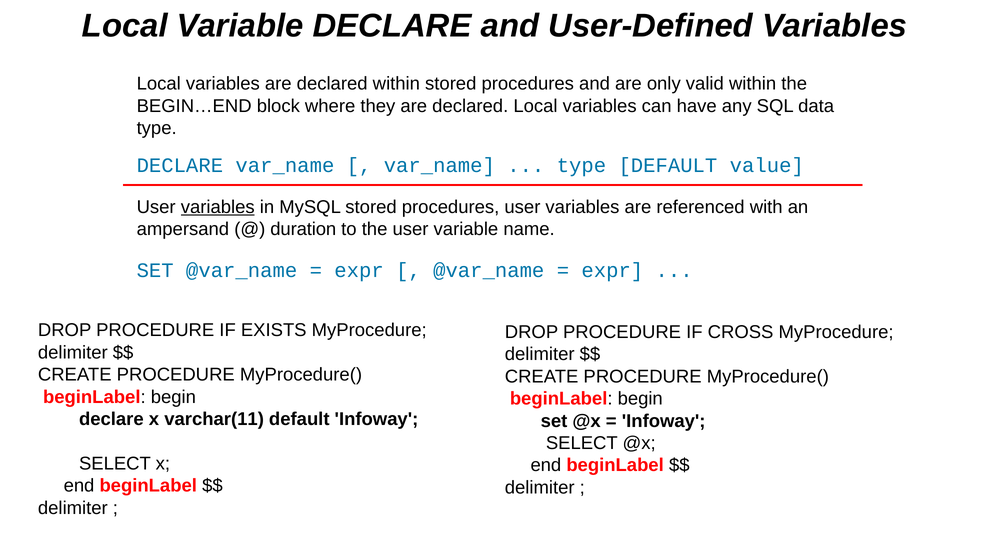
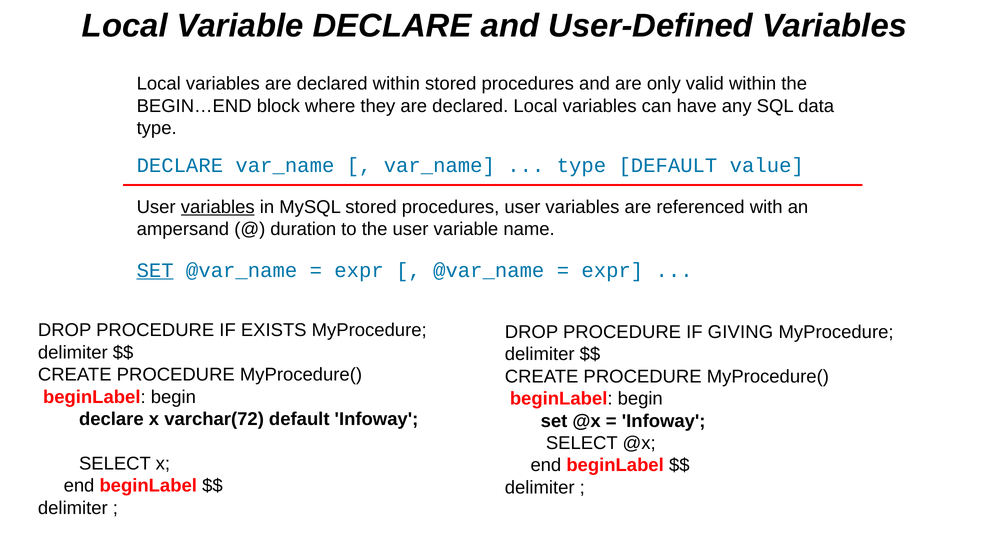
SET underline: none -> present (155, 270)
CROSS: CROSS -> GIVING (740, 332)
varchar(11: varchar(11 -> varchar(72 (214, 419)
